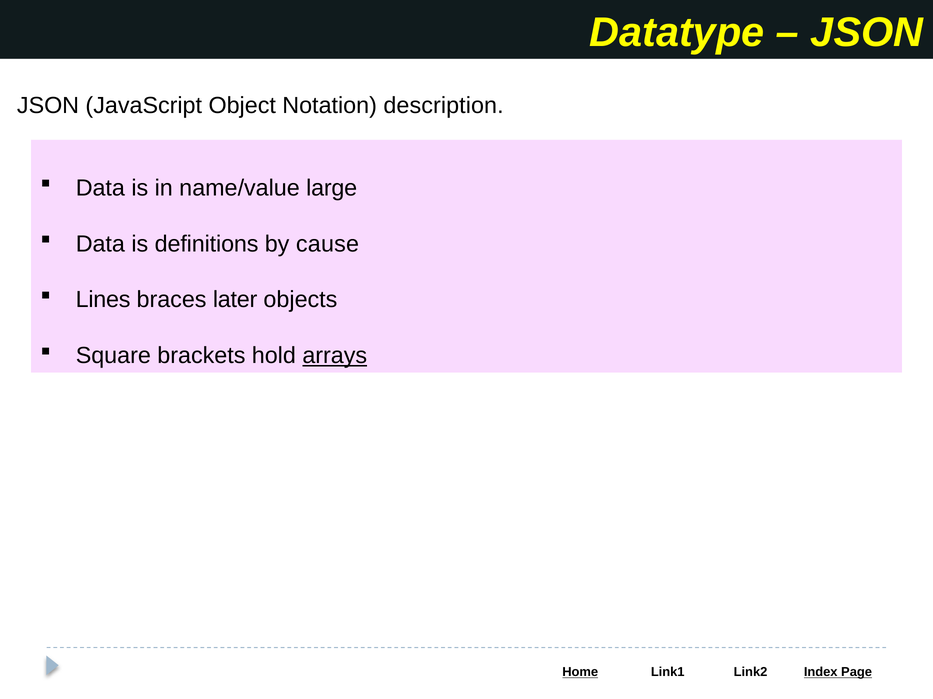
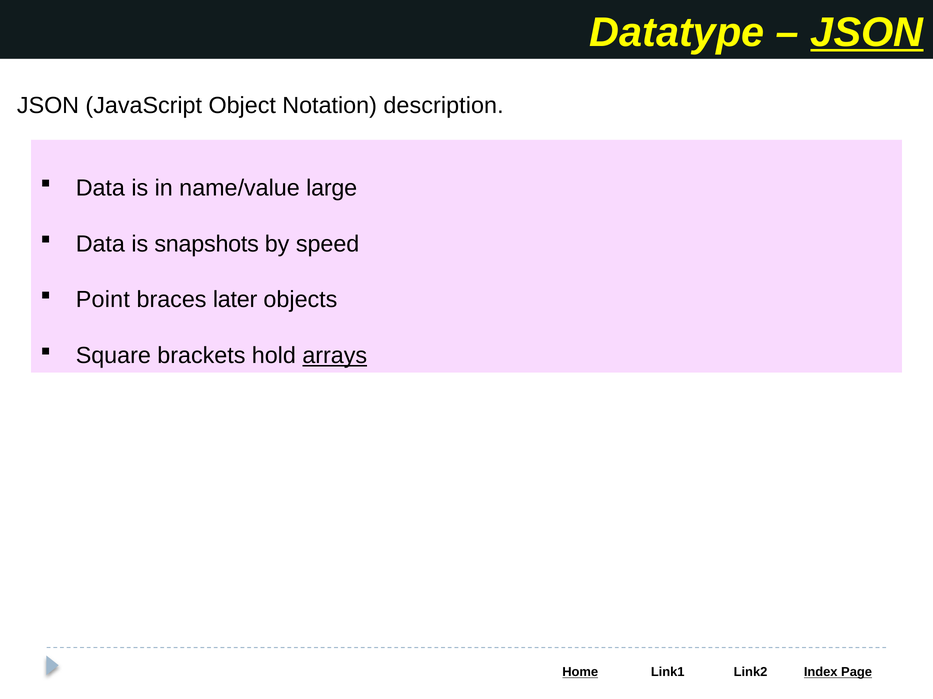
JSON underline: none -> present (867, 32)
definitions: definitions -> snapshots (207, 244)
cause: cause -> speed (328, 244)
Lines: Lines -> Point (103, 300)
